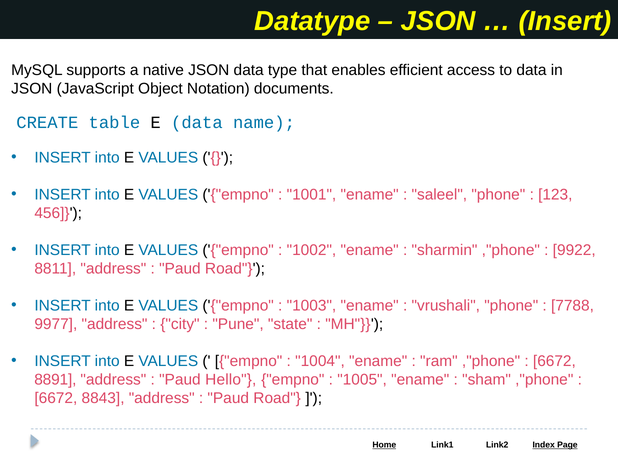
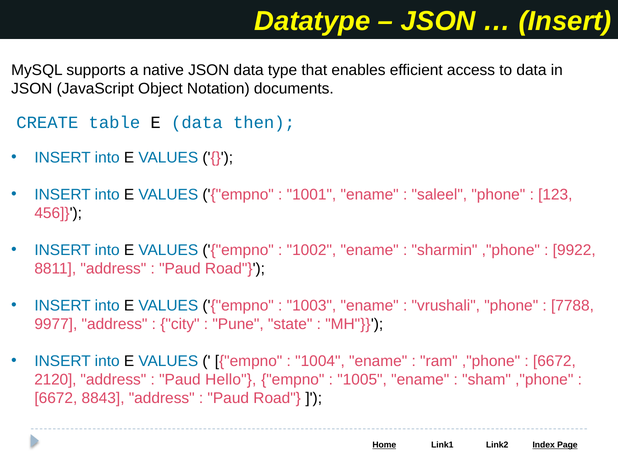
name: name -> then (264, 123)
8891: 8891 -> 2120 (55, 380)
